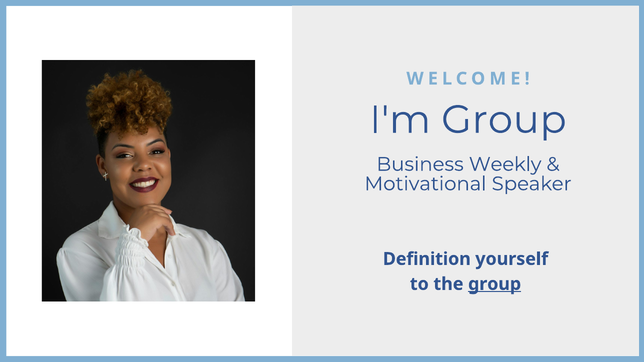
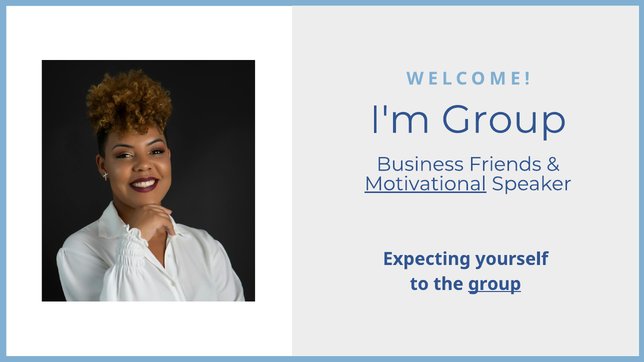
Weekly: Weekly -> Friends (505, 164)
Motivational underline: none -> present (426, 184)
Definition: Definition -> Expecting (427, 259)
